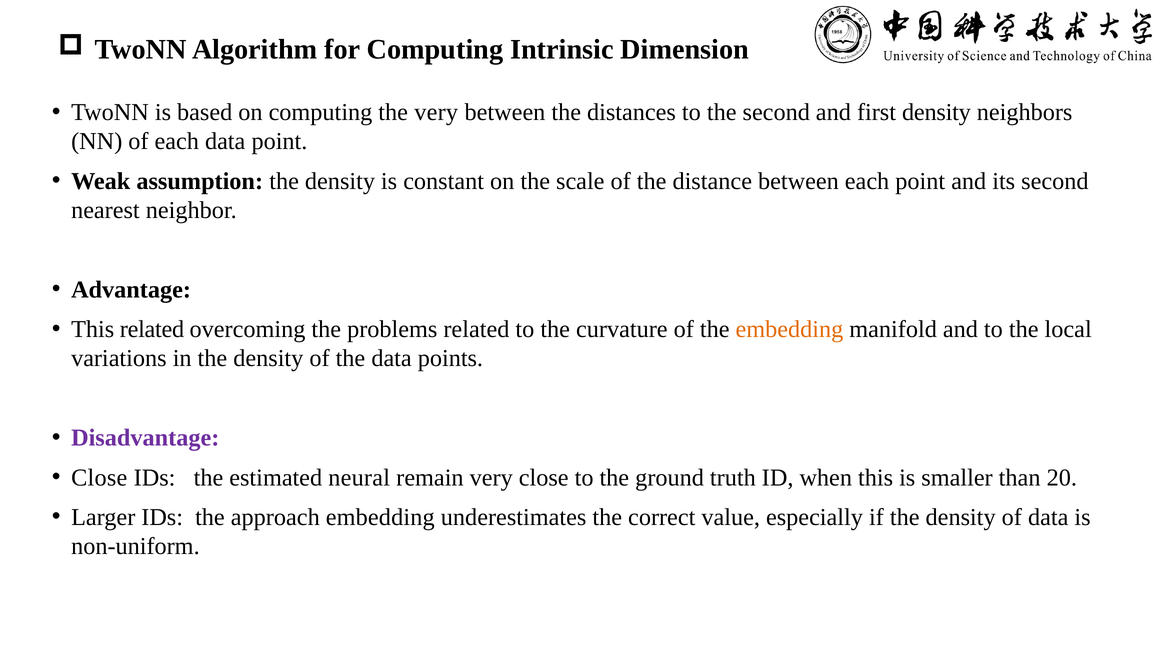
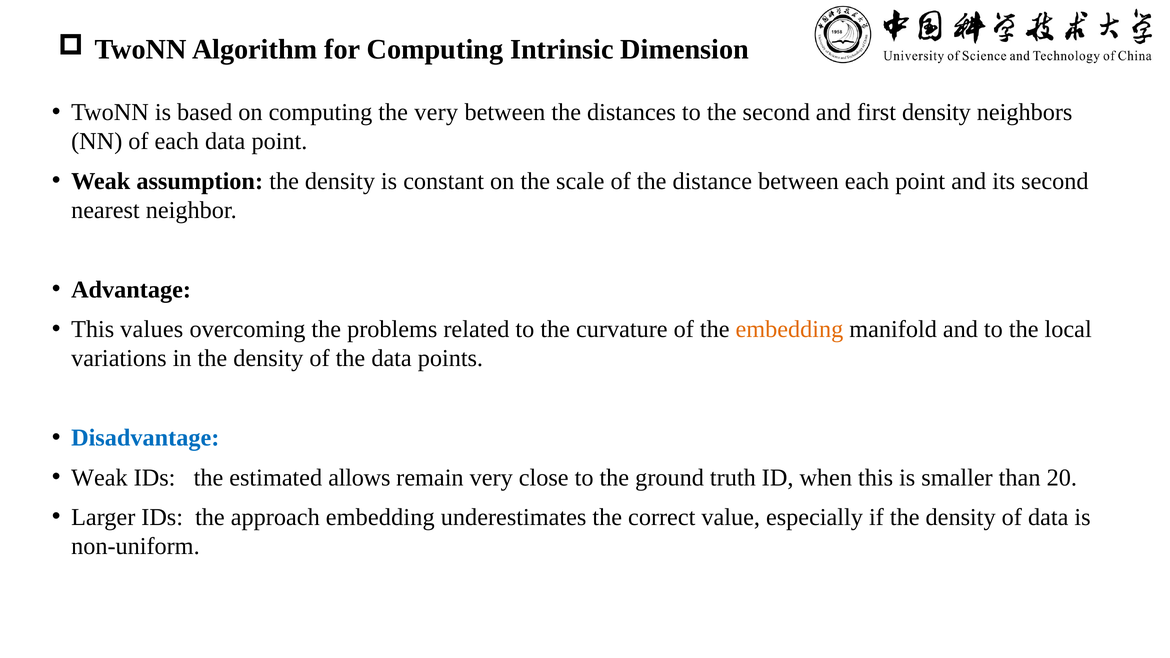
This related: related -> values (152, 329)
Disadvantage colour: purple -> blue (145, 438)
Close: Close -> Weak (99, 478)
neural: neural -> allows (359, 478)
